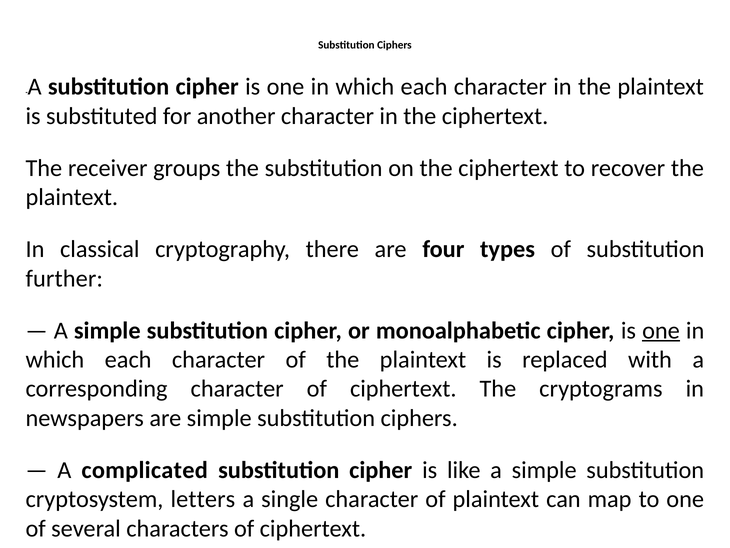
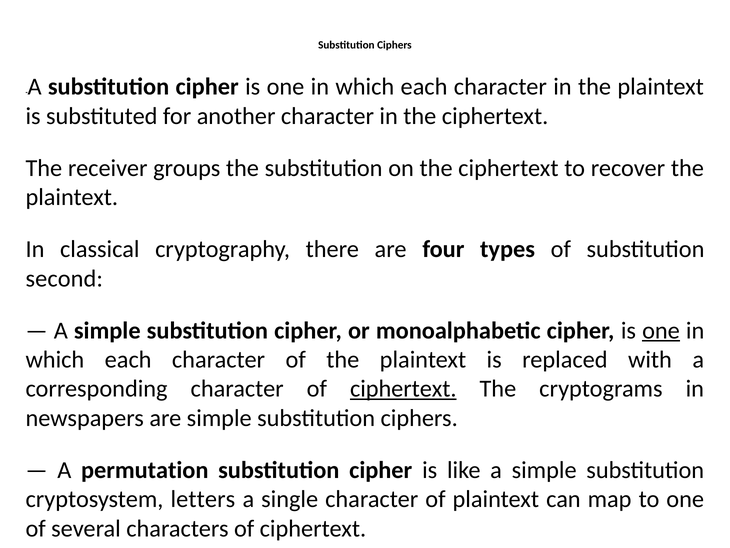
further: further -> second (64, 278)
ciphertext underline: none -> present (403, 389)
complicated: complicated -> permutation (145, 470)
